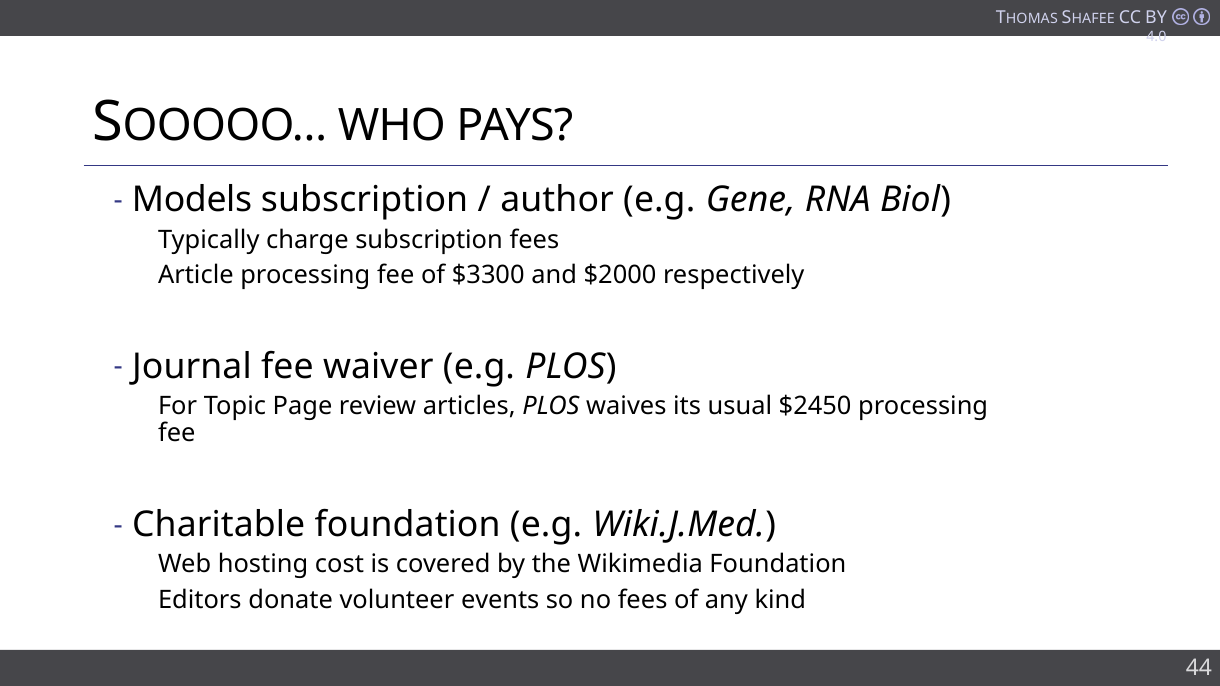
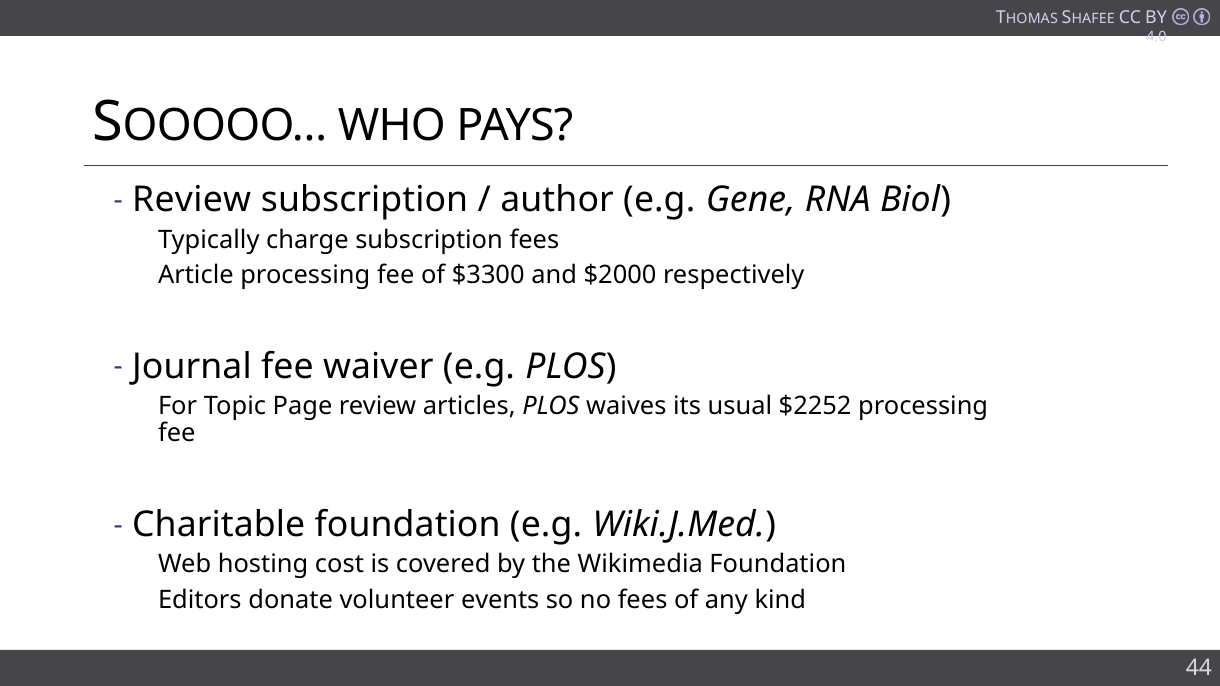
Models: Models -> Review (192, 200)
$2450: $2450 -> $2252 (815, 406)
